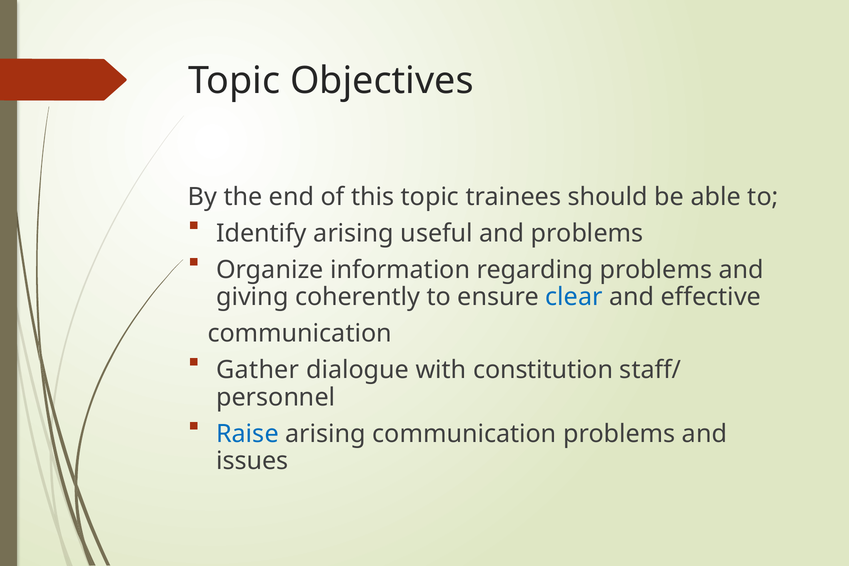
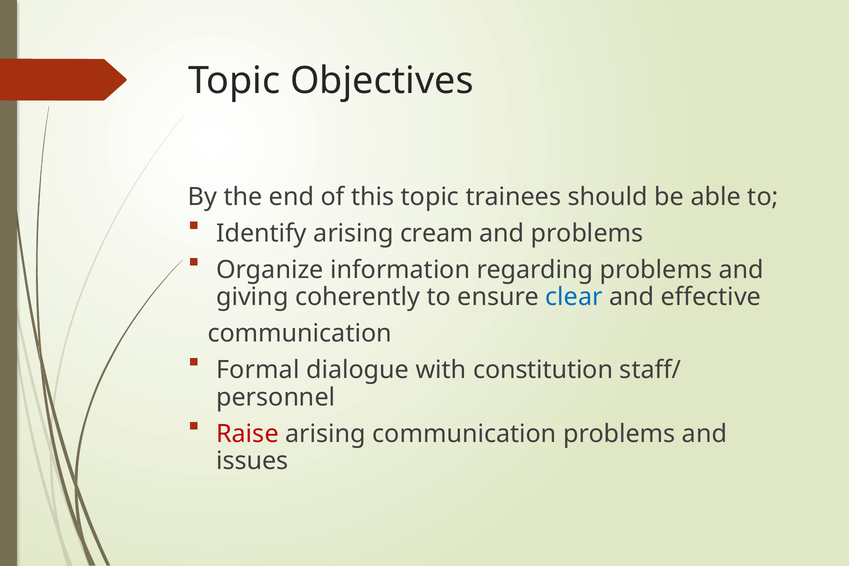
useful: useful -> cream (437, 233)
Gather: Gather -> Formal (258, 370)
Raise colour: blue -> red (247, 434)
